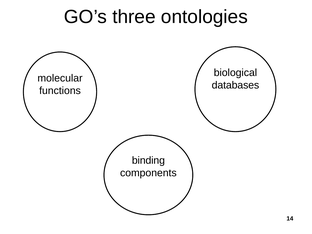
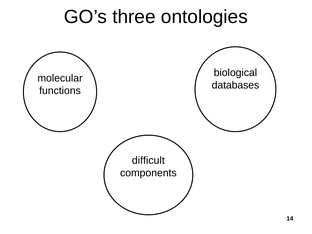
binding: binding -> difficult (148, 160)
